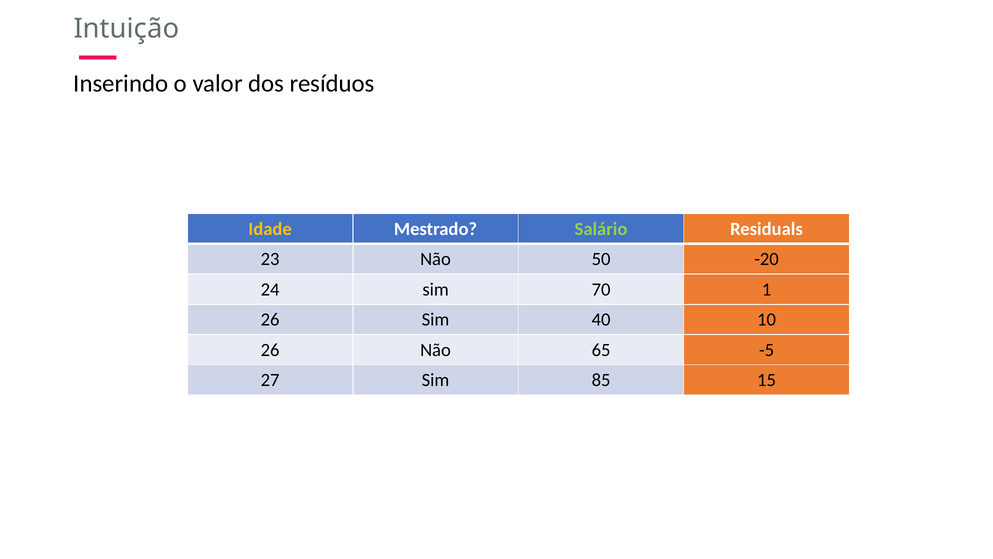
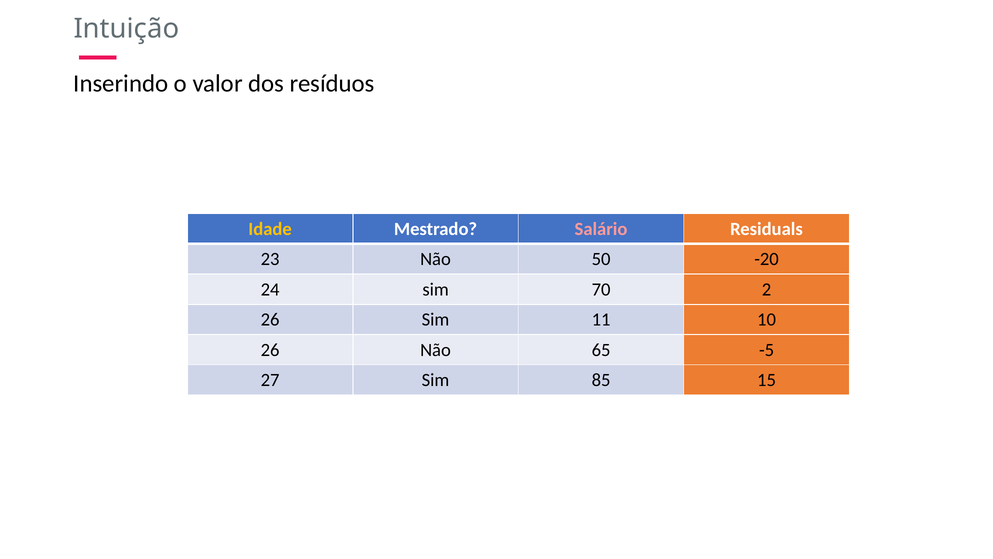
Salário colour: light green -> pink (601, 229)
1: 1 -> 2 (767, 289)
40: 40 -> 11 (601, 319)
